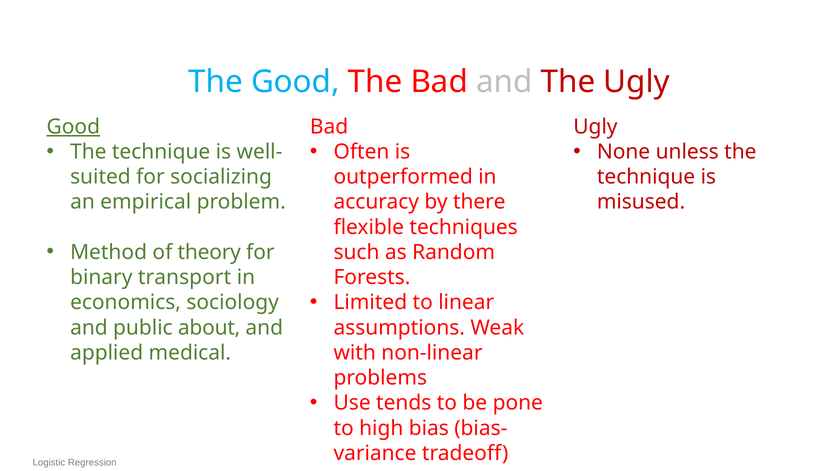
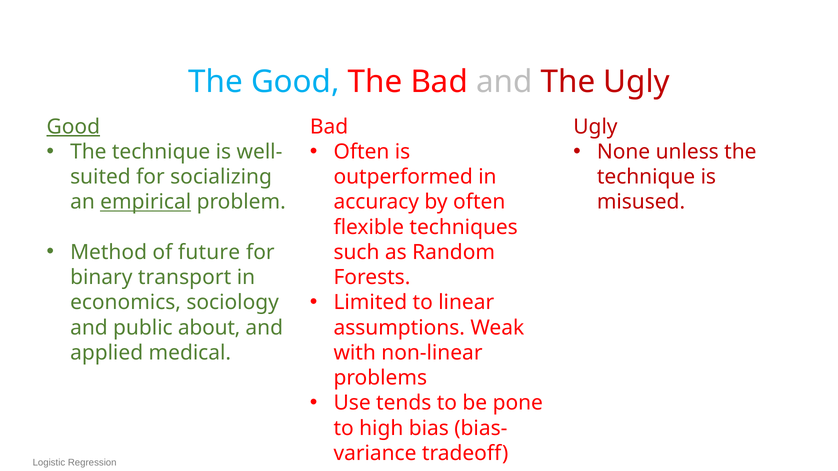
empirical underline: none -> present (146, 202)
by there: there -> often (479, 202)
theory: theory -> future (209, 252)
